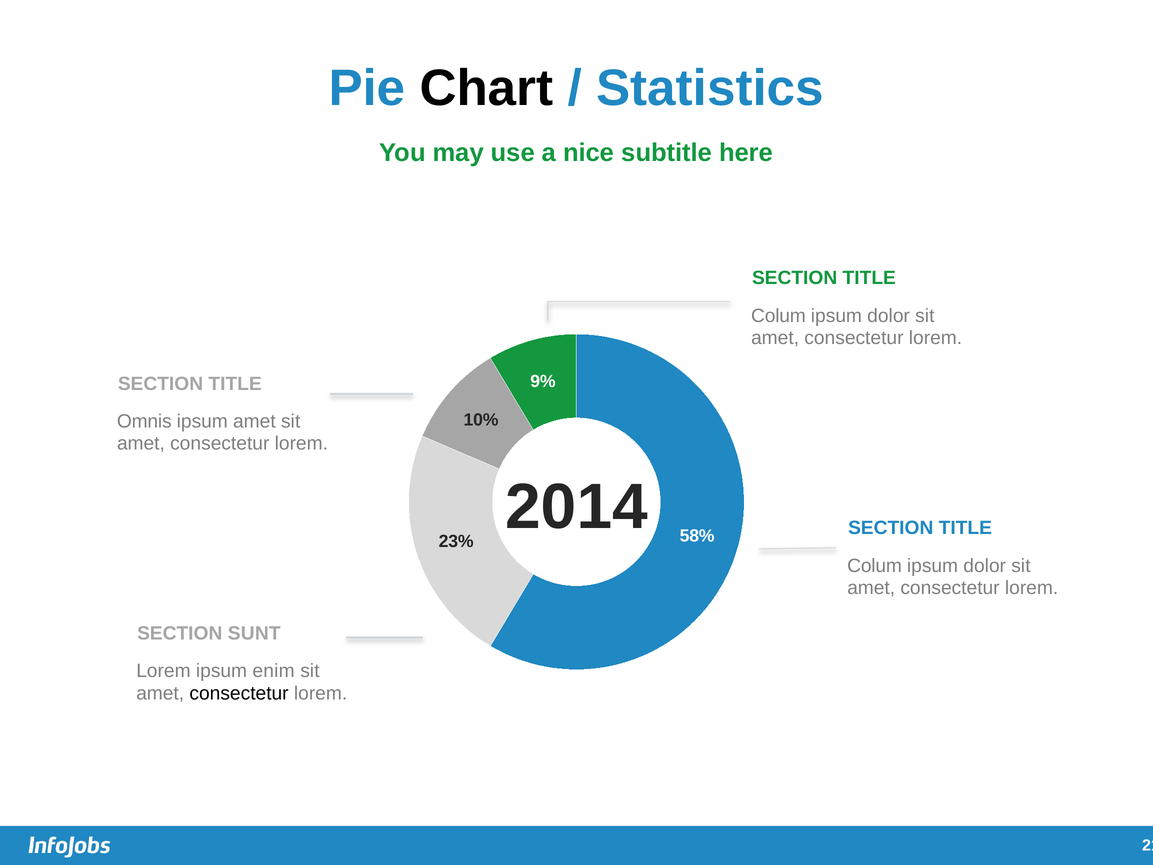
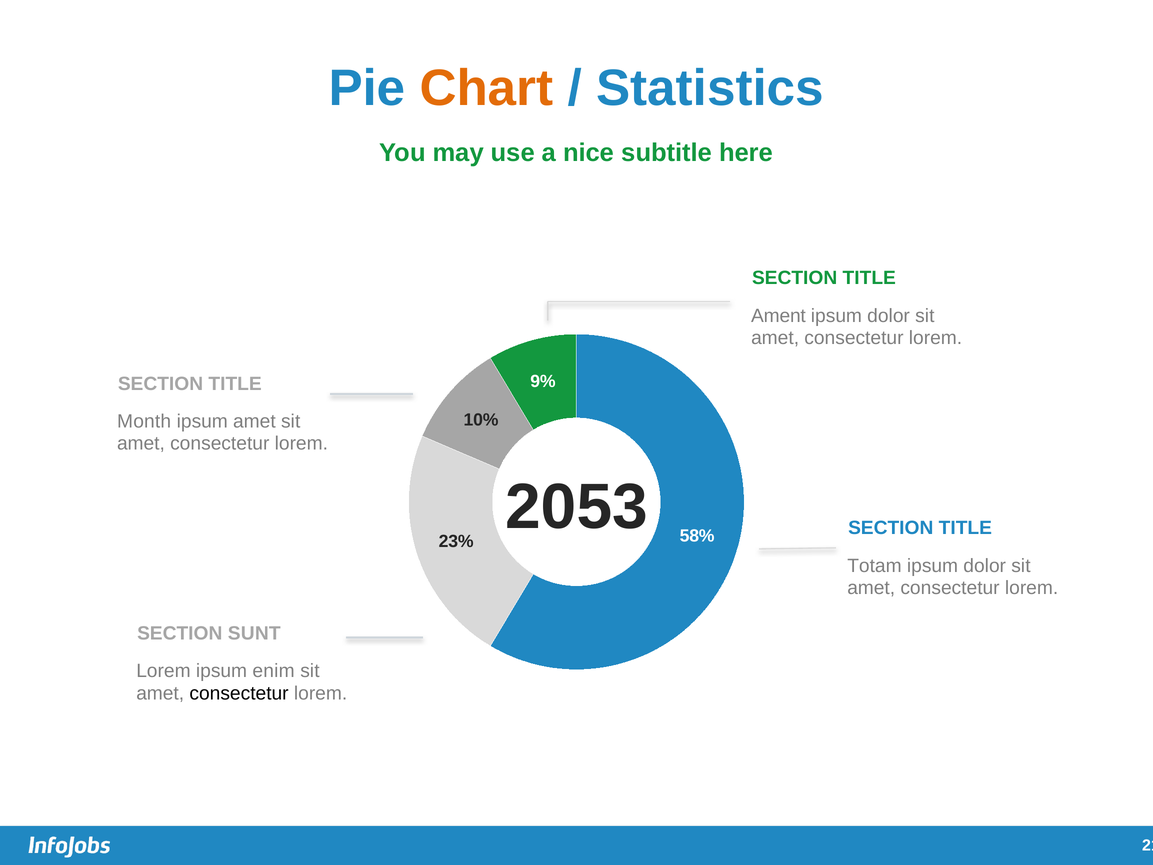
Chart colour: black -> orange (486, 88)
Colum: Colum -> Ament (778, 316)
Omnis: Omnis -> Month (144, 421)
2014: 2014 -> 2053 (577, 507)
Colum: Colum -> Totam (874, 566)
